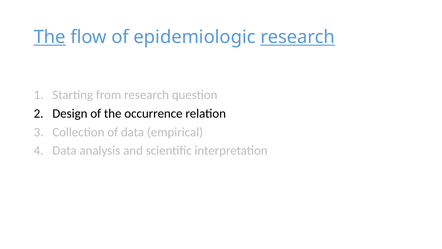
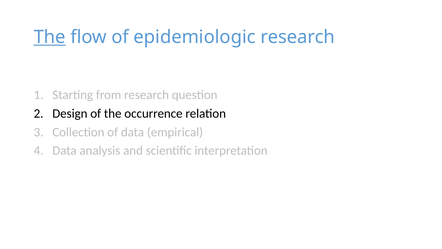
research underline: present -> none (298, 37)
